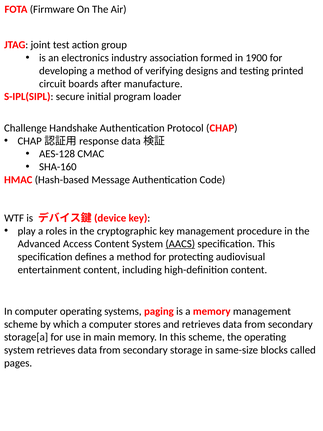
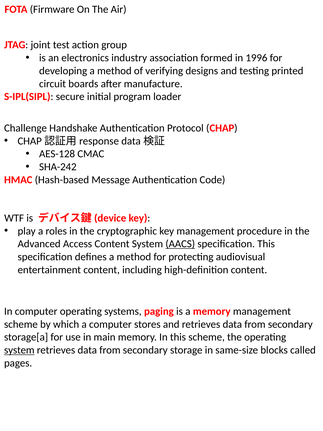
1900: 1900 -> 1996 (256, 58)
SHA-160: SHA-160 -> SHA-242 (58, 167)
system underline: none -> present (19, 350)
